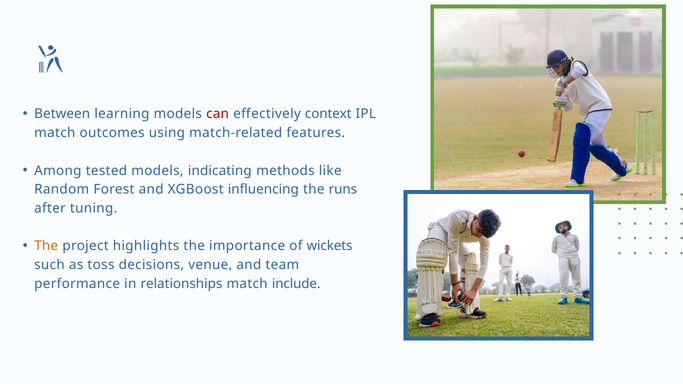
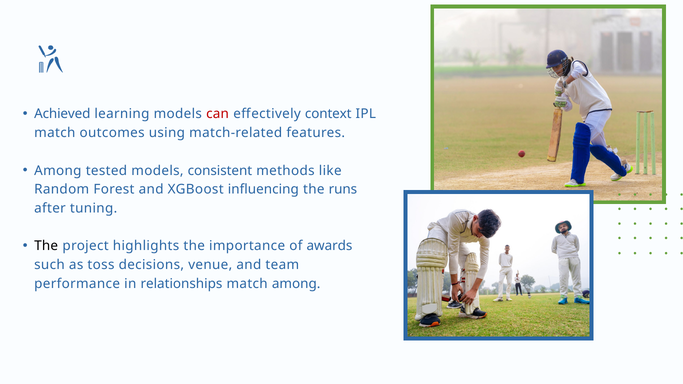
Between: Between -> Achieved (62, 114)
indicating: indicating -> consistent (220, 171)
The colour: orange -> black (46, 246)
wickets: wickets -> awards (329, 246)
match include: include -> among (296, 284)
